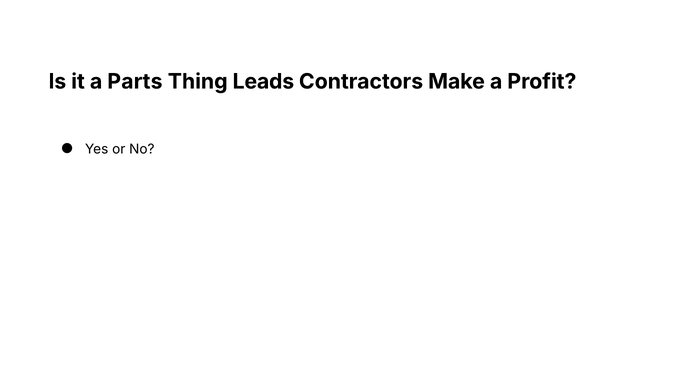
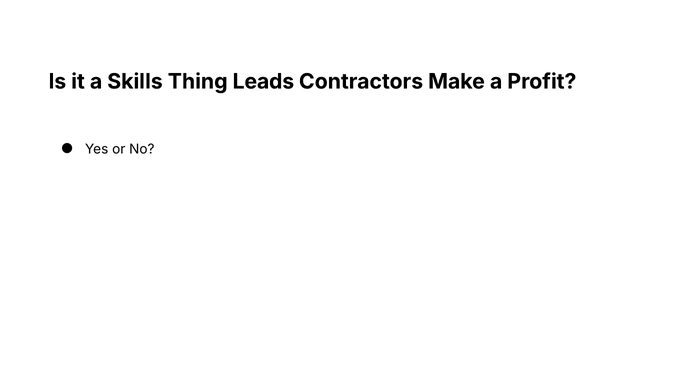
Parts: Parts -> Skills (135, 82)
